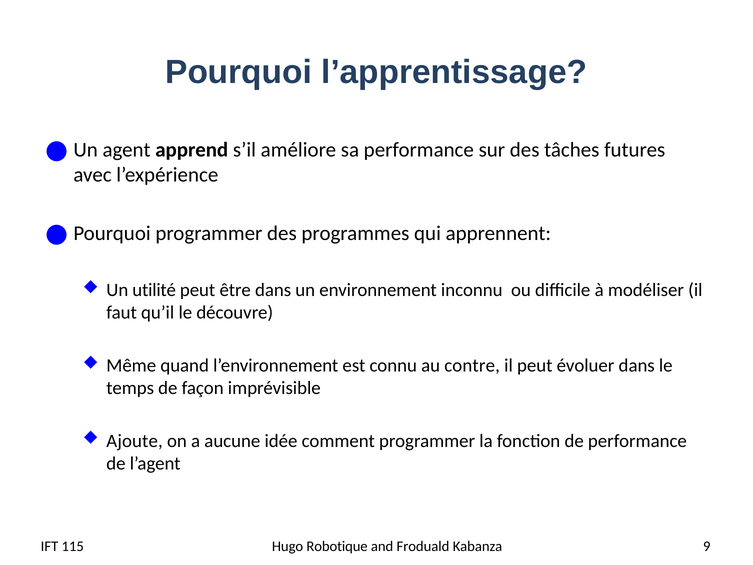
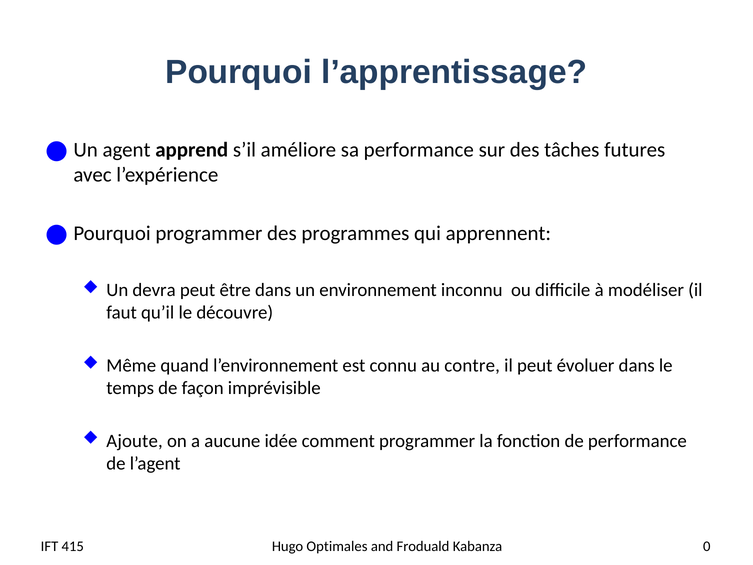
utilité: utilité -> devra (154, 290)
115: 115 -> 415 (73, 546)
Robotique: Robotique -> Optimales (337, 546)
9: 9 -> 0 (707, 546)
